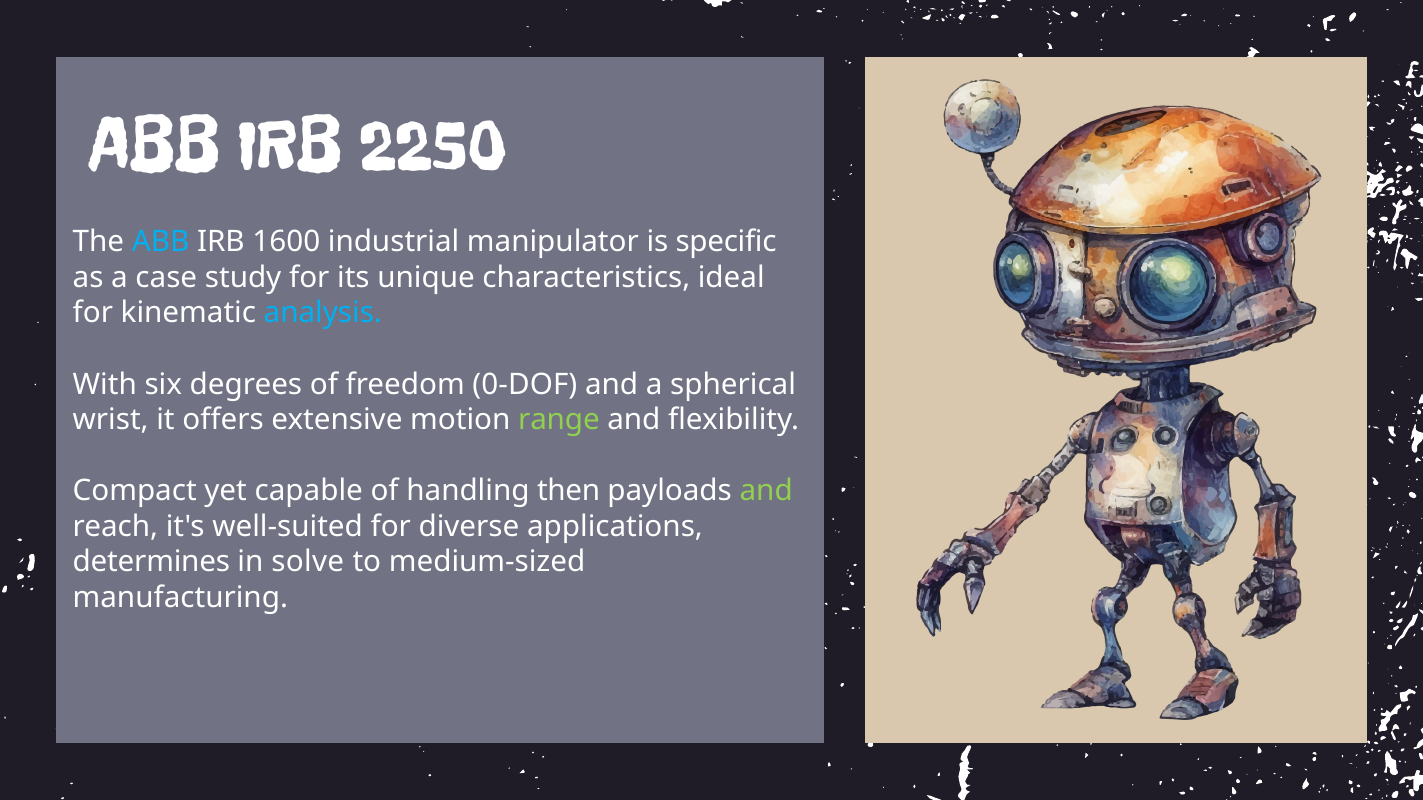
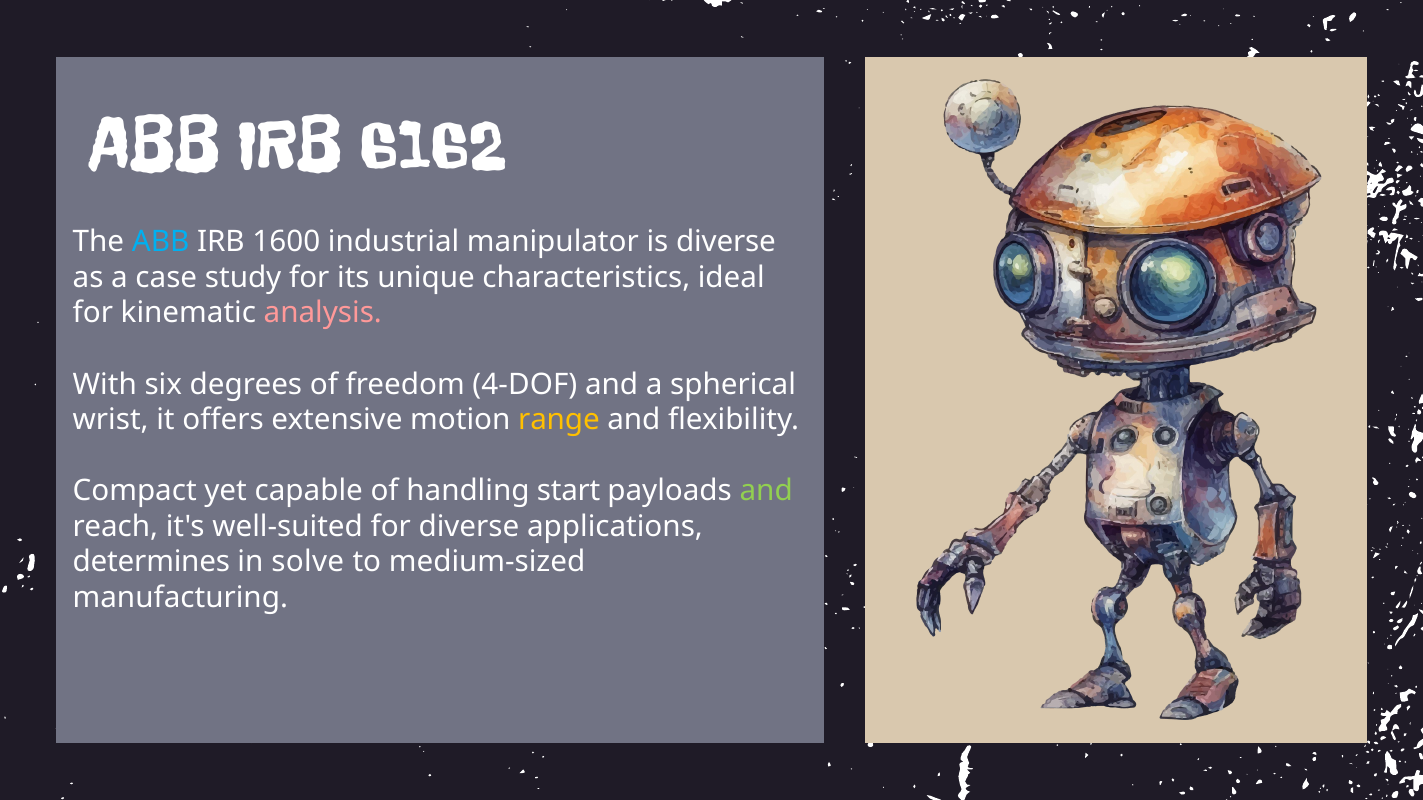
2250: 2250 -> 6162 (433, 145)
is specific: specific -> diverse (726, 242)
analysis colour: light blue -> pink (323, 313)
0-DOF: 0-DOF -> 4-DOF (525, 384)
range colour: light green -> yellow (559, 420)
then: then -> start (569, 491)
